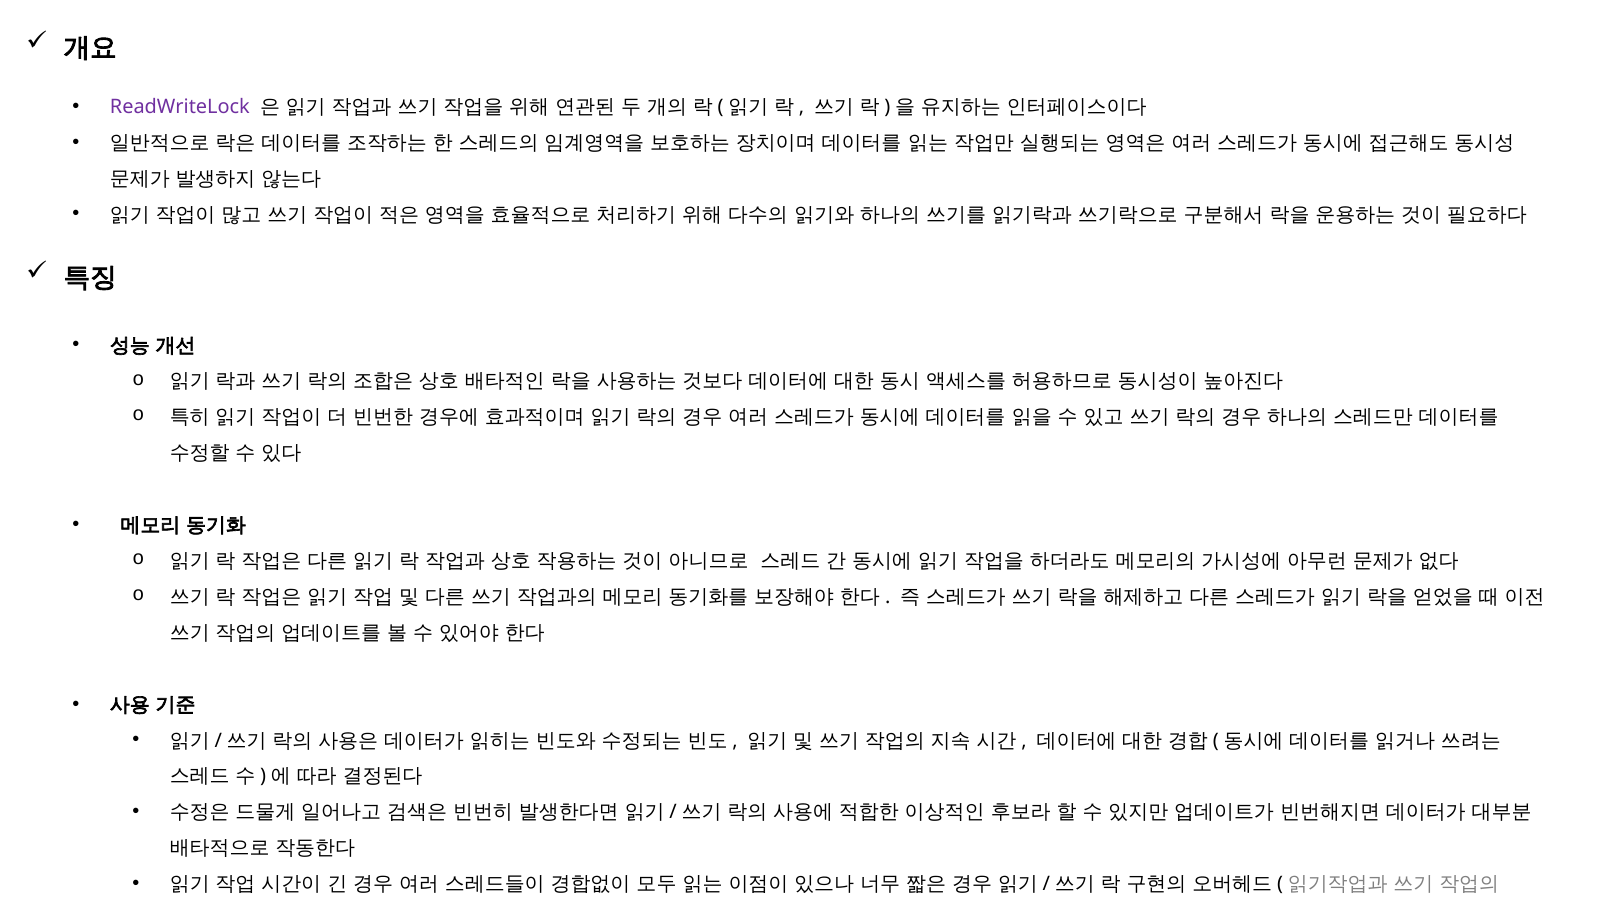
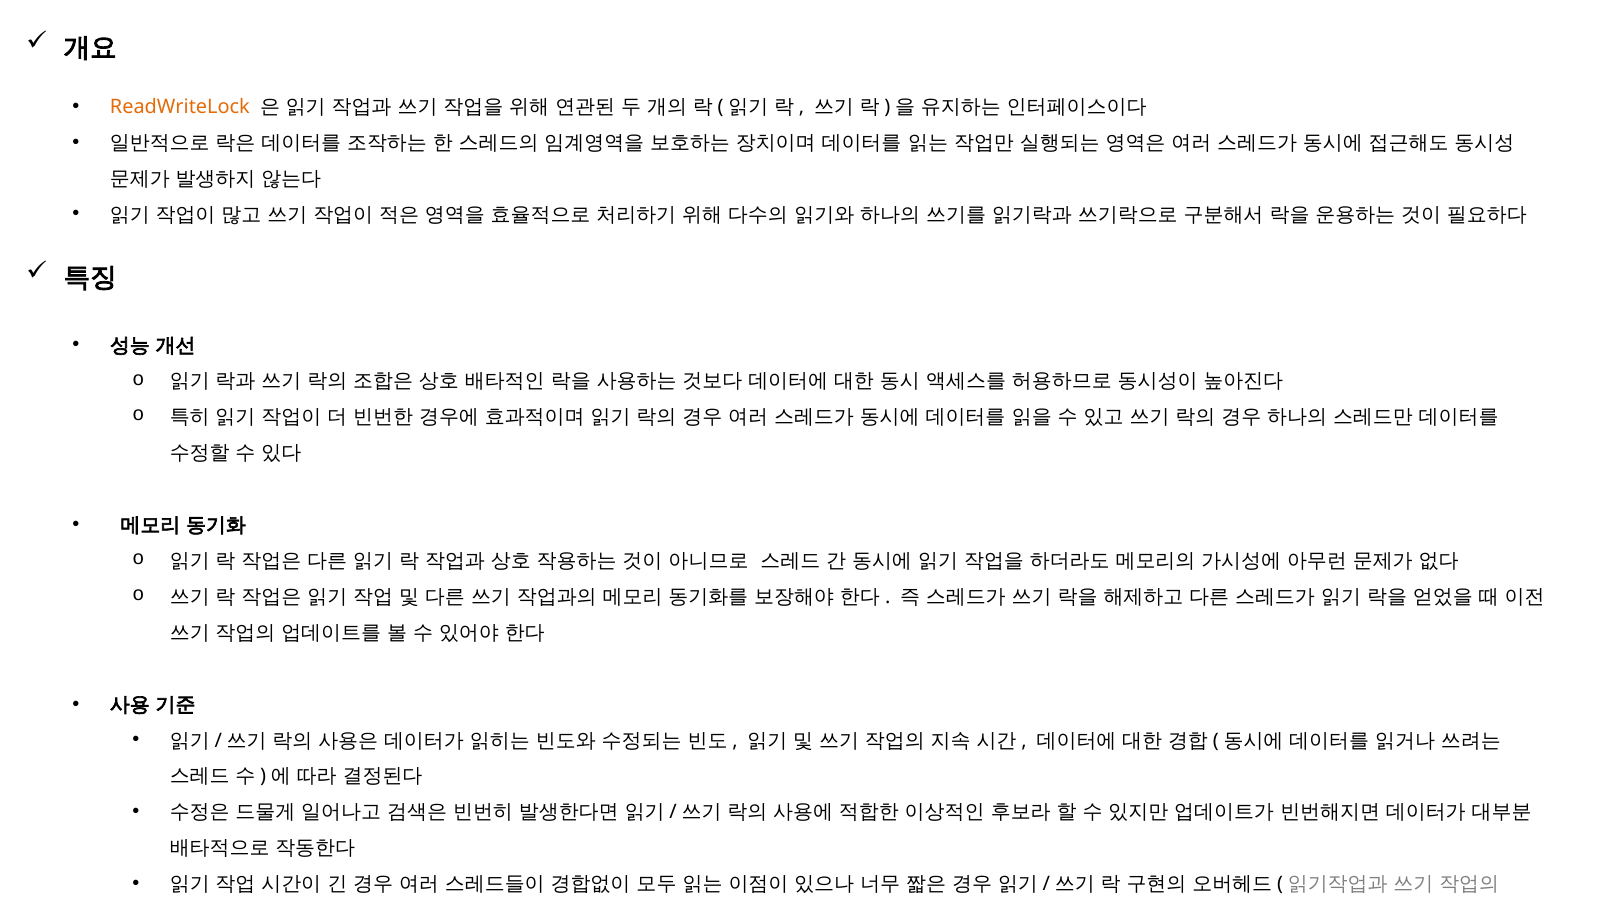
ReadWriteLock colour: purple -> orange (180, 107)
